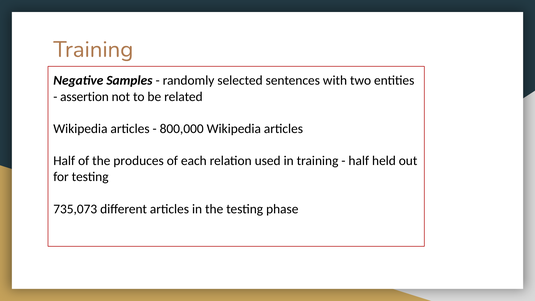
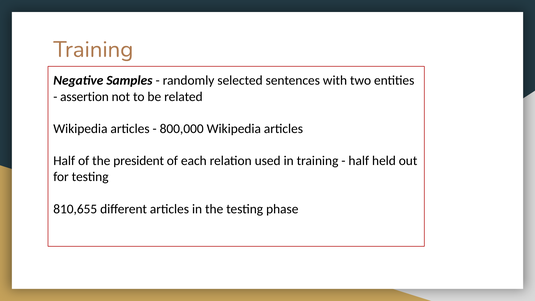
produces: produces -> president (139, 161)
735,073: 735,073 -> 810,655 (75, 209)
